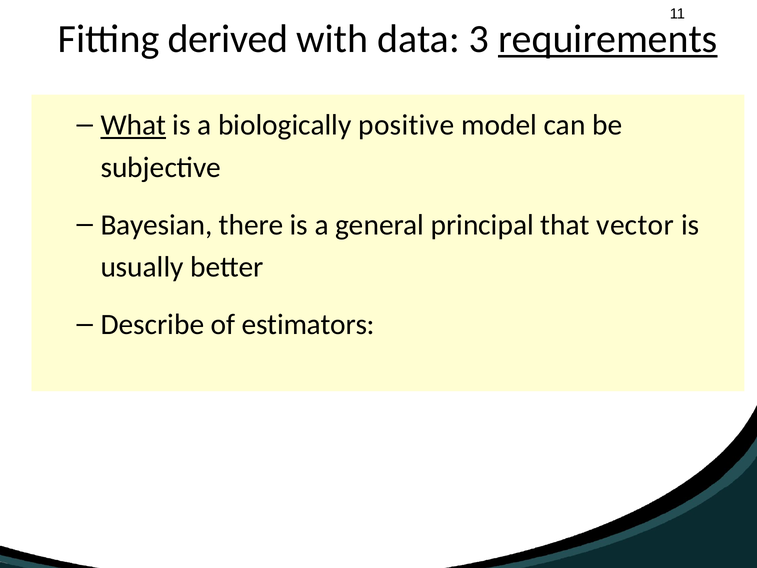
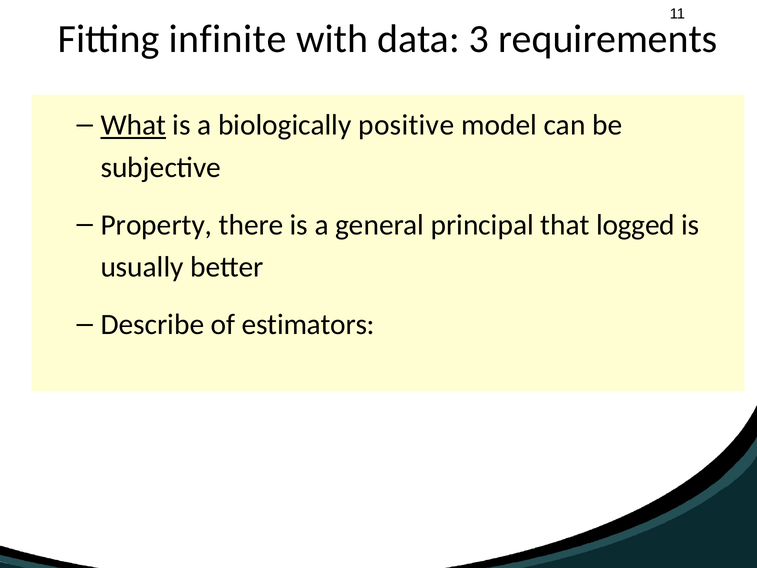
derived: derived -> infinite (228, 39)
requirements underline: present -> none (608, 39)
Bayesian: Bayesian -> Property (156, 225)
vector: vector -> logged (635, 225)
